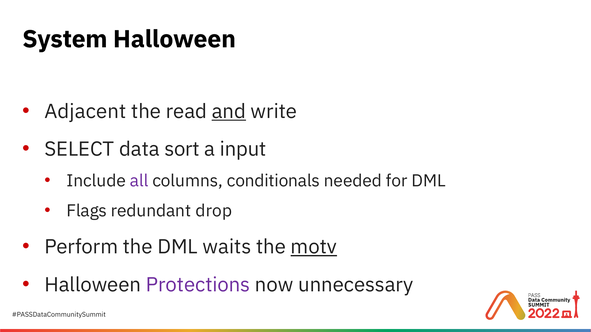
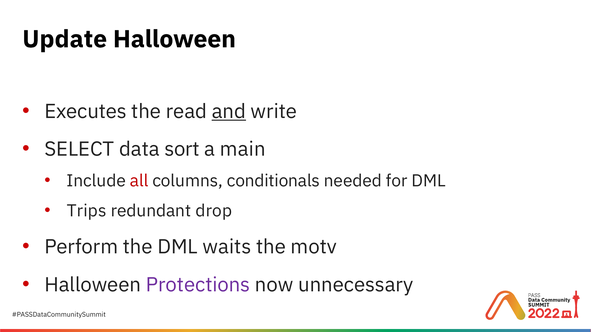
System: System -> Update (65, 39)
Adjacent: Adjacent -> Executes (86, 112)
input: input -> main (243, 149)
all colour: purple -> red (139, 181)
Flags: Flags -> Trips (87, 211)
motv underline: present -> none (314, 247)
